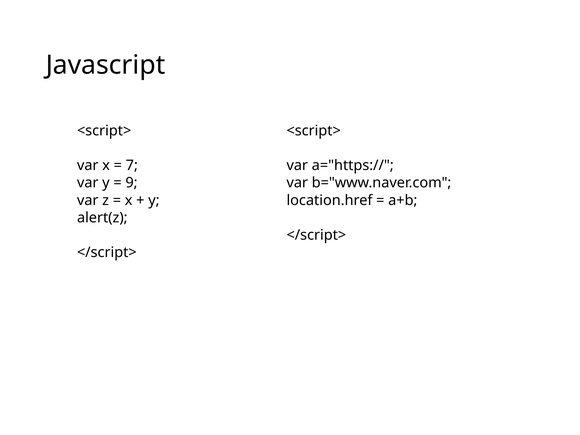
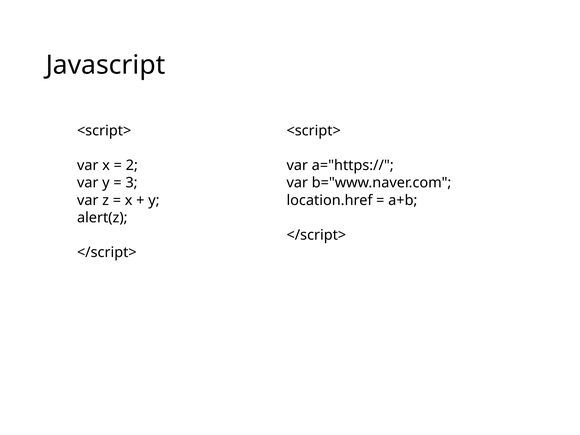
7: 7 -> 2 (132, 165)
9: 9 -> 3 (132, 183)
